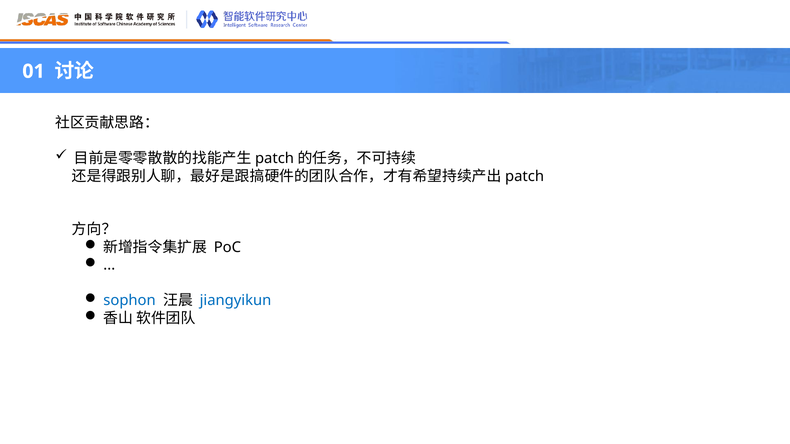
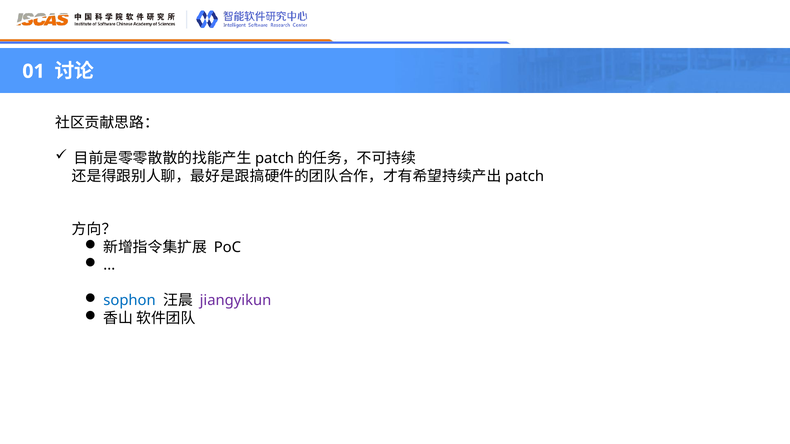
jiangyikun colour: blue -> purple (235, 301)
